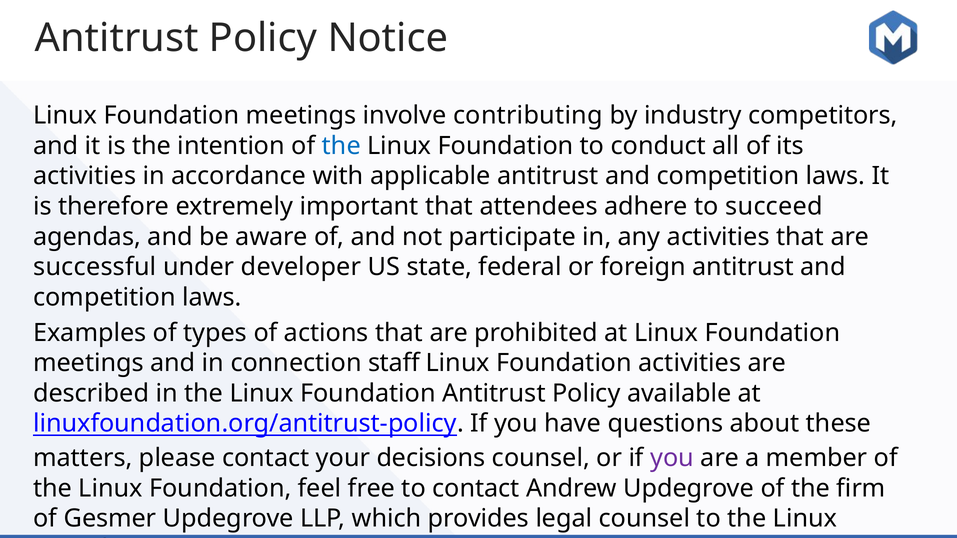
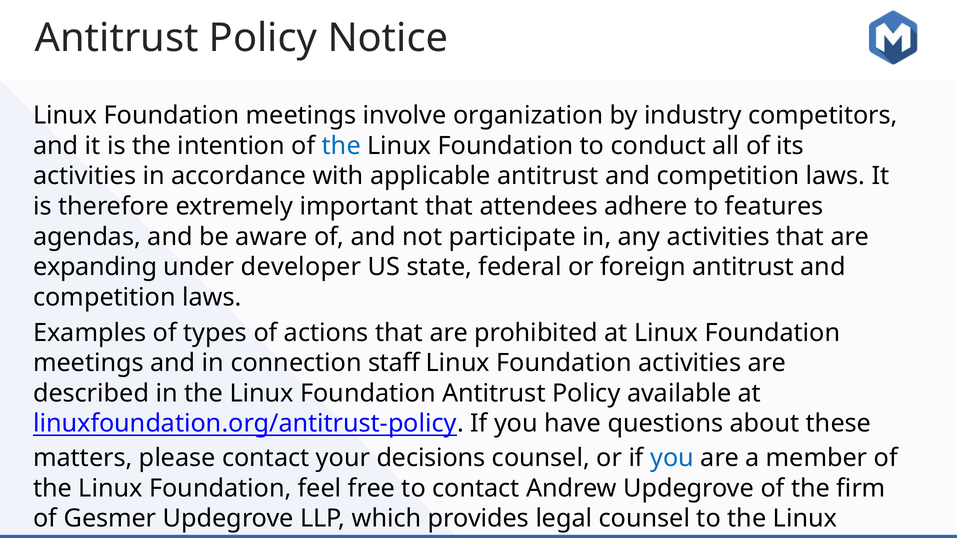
contributing: contributing -> organization (528, 116)
succeed: succeed -> features (774, 207)
successful: successful -> expanding (95, 267)
you colour: purple -> blue (672, 458)
